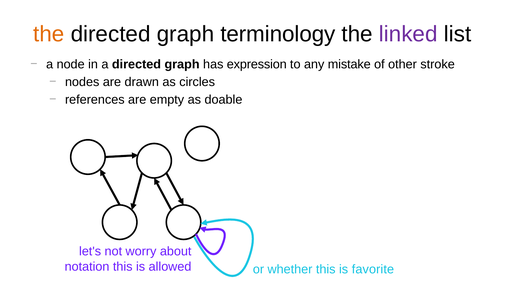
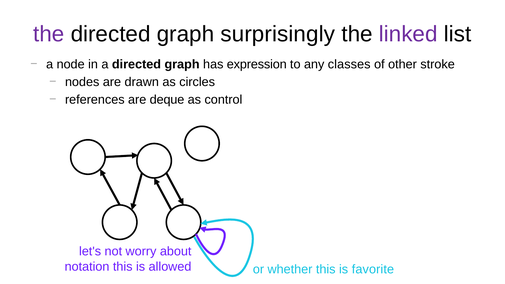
the colour: orange -> purple (49, 34)
terminology: terminology -> surprisingly (278, 34)
mistake: mistake -> classes (349, 64)
empty: empty -> deque (167, 100)
doable: doable -> control (223, 100)
